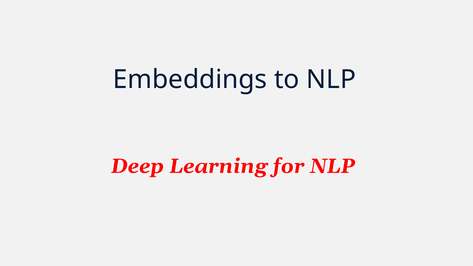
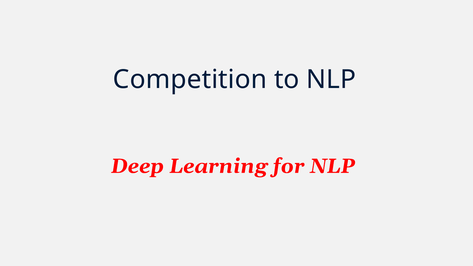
Embeddings: Embeddings -> Competition (190, 80)
